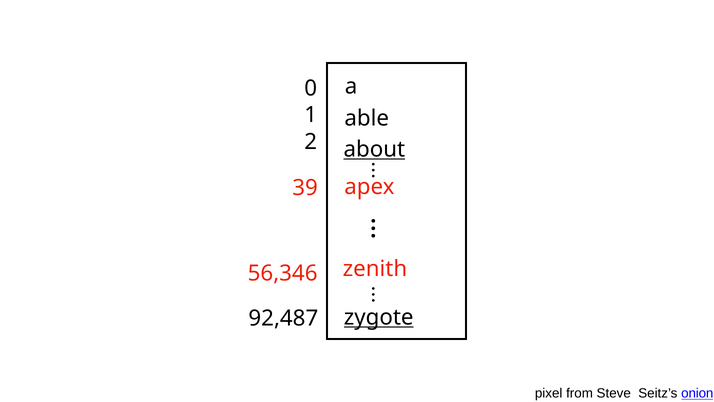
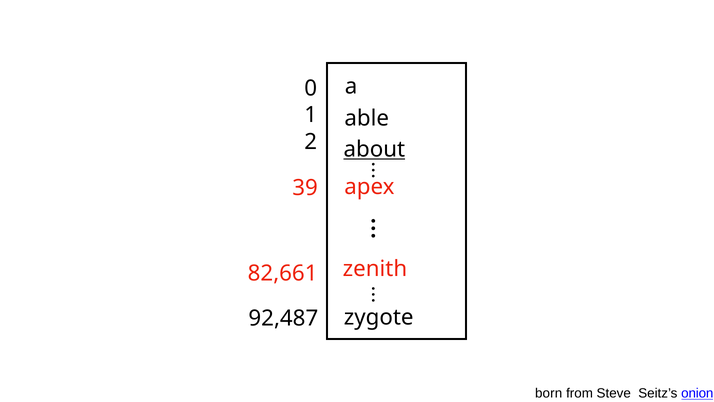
56,346: 56,346 -> 82,661 (283, 273)
zygote underline: present -> none (379, 317)
pixel: pixel -> born (549, 393)
